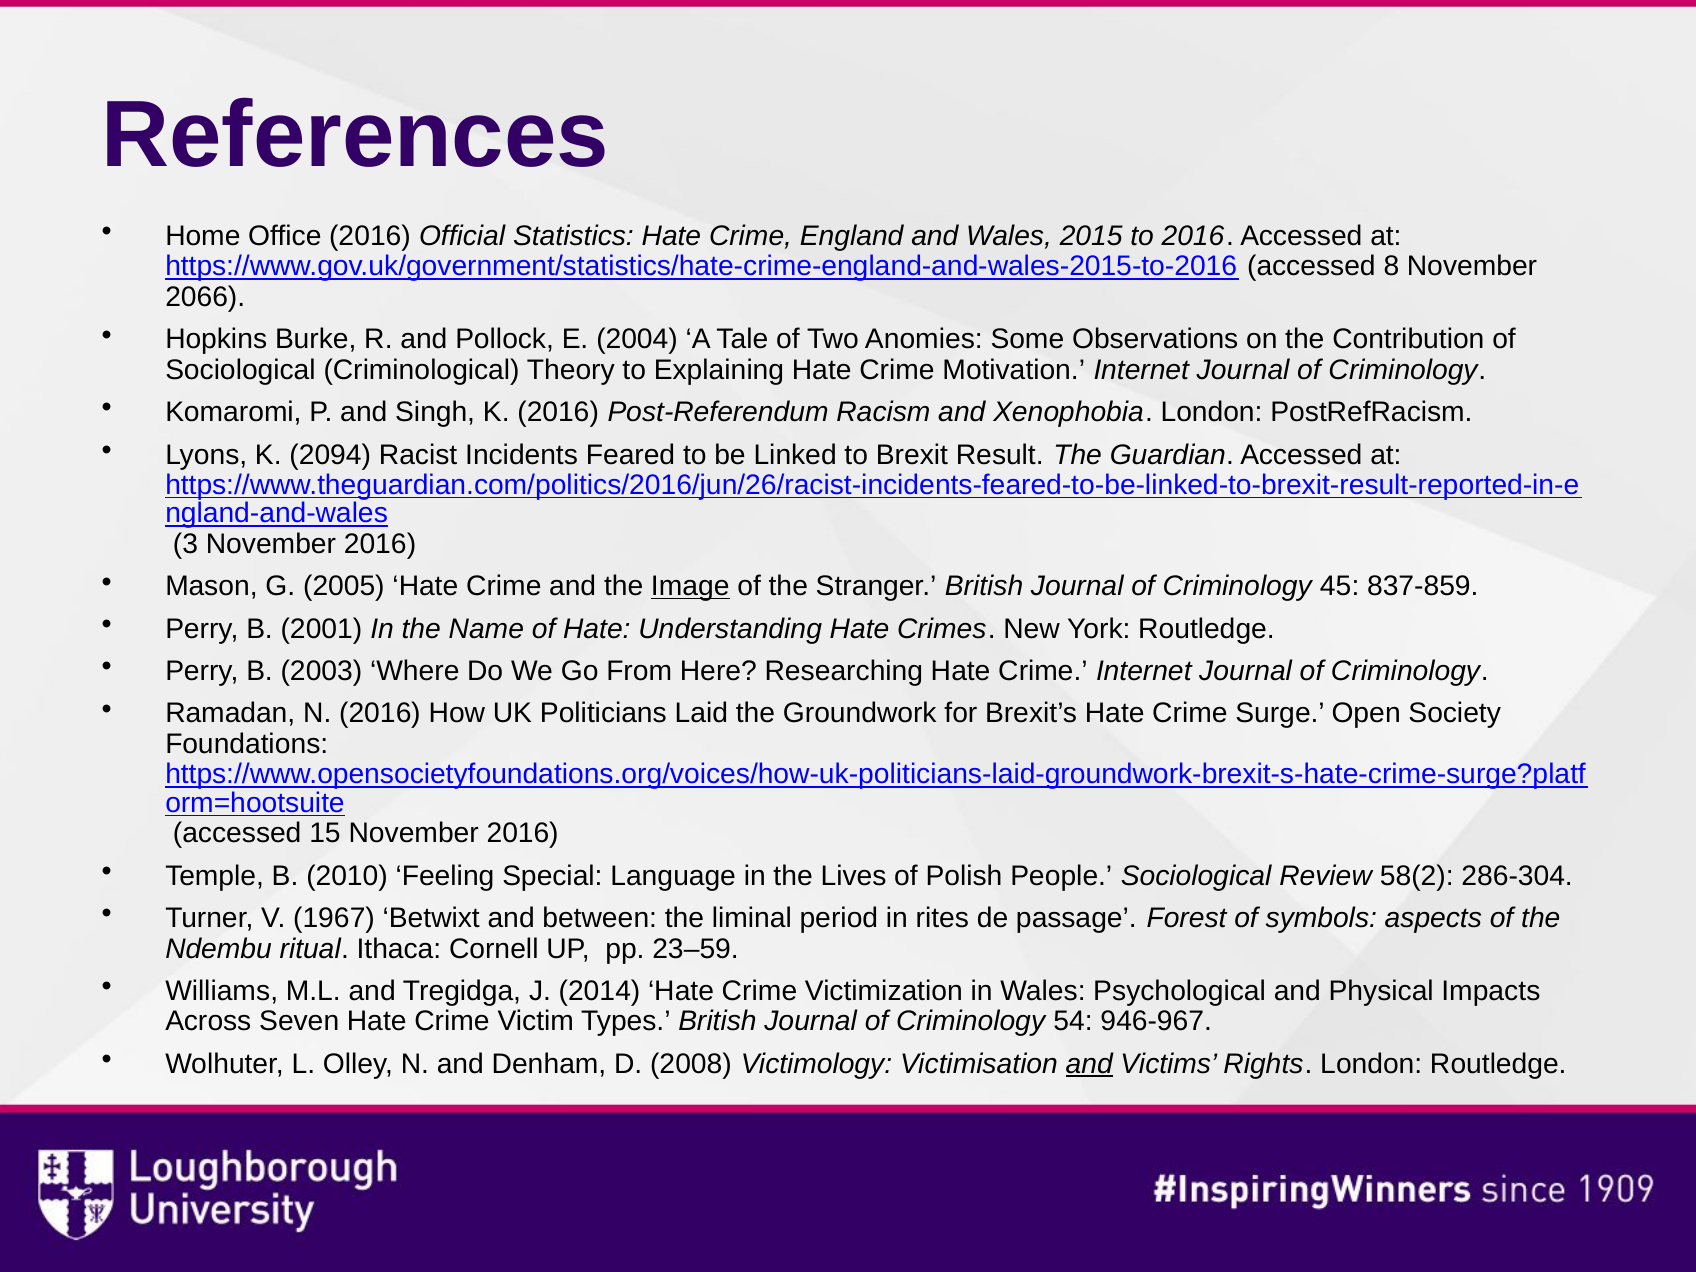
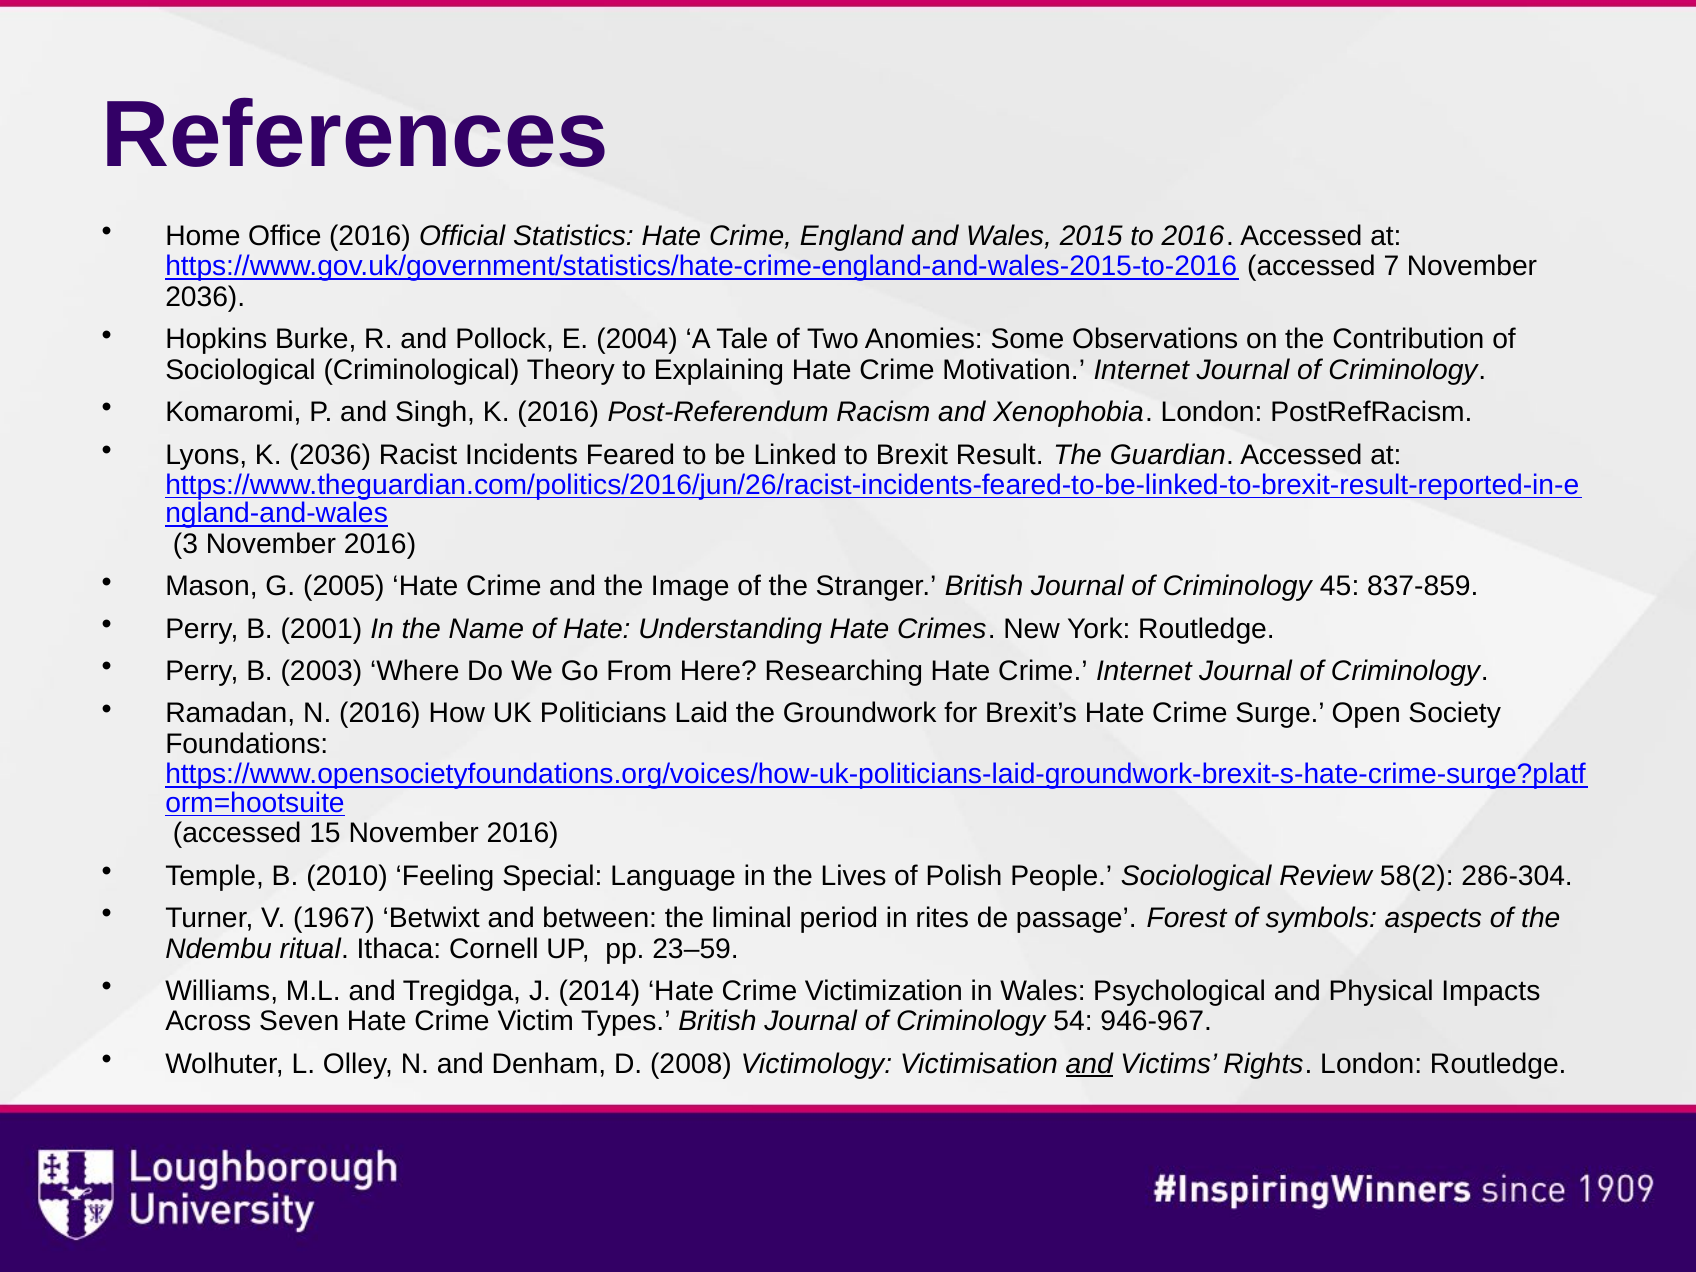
8: 8 -> 7 (1391, 267)
2066: 2066 -> 2036 (205, 297)
K 2094: 2094 -> 2036 (330, 455)
Image underline: present -> none (690, 586)
